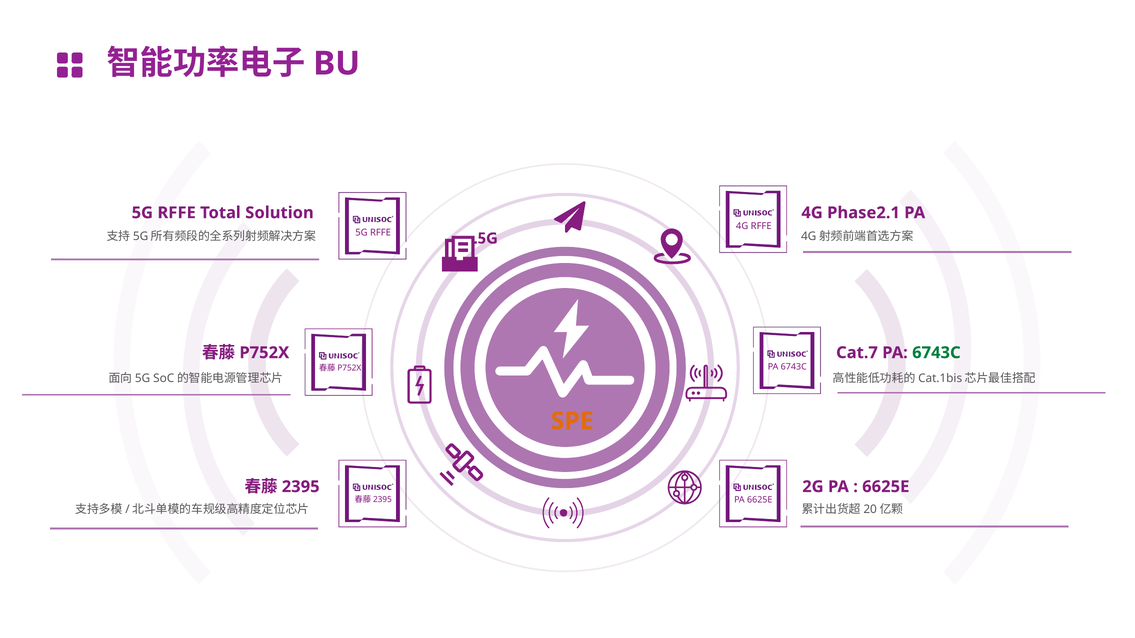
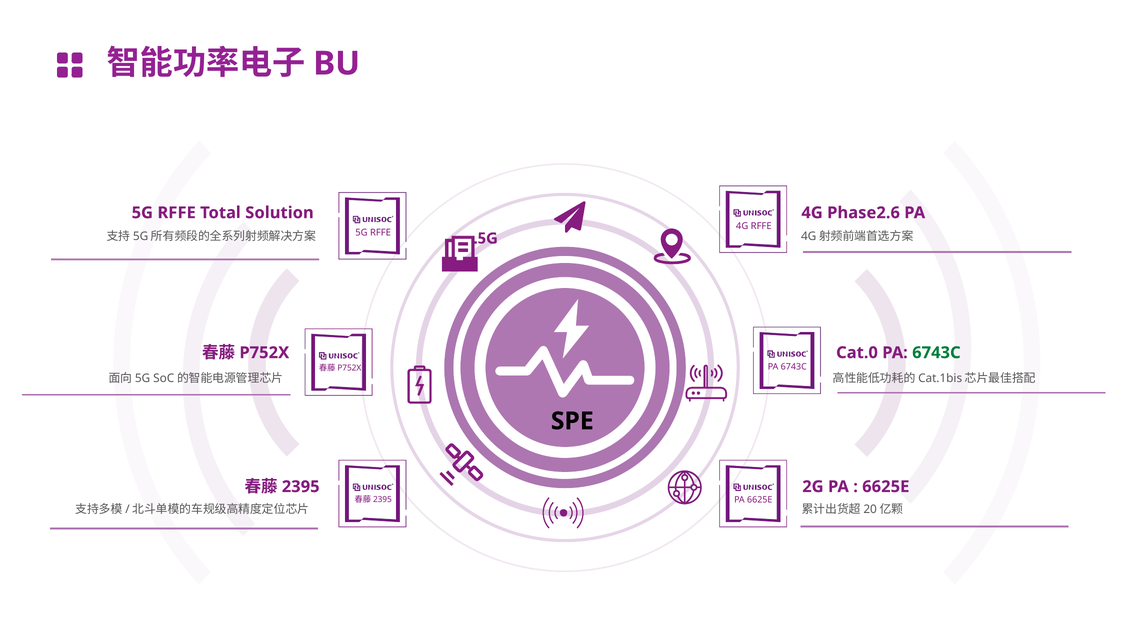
Phase2.1: Phase2.1 -> Phase2.6 (864, 213)
Cat.7: Cat.7 -> Cat.0 (857, 353)
SPE colour: orange -> black (572, 421)
